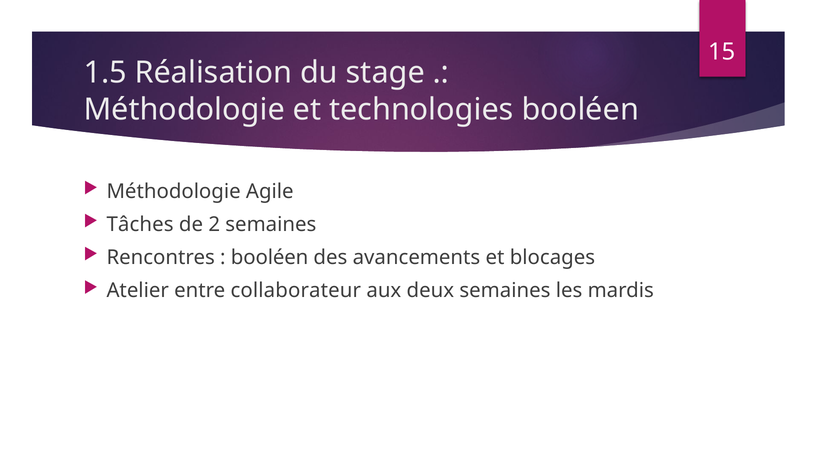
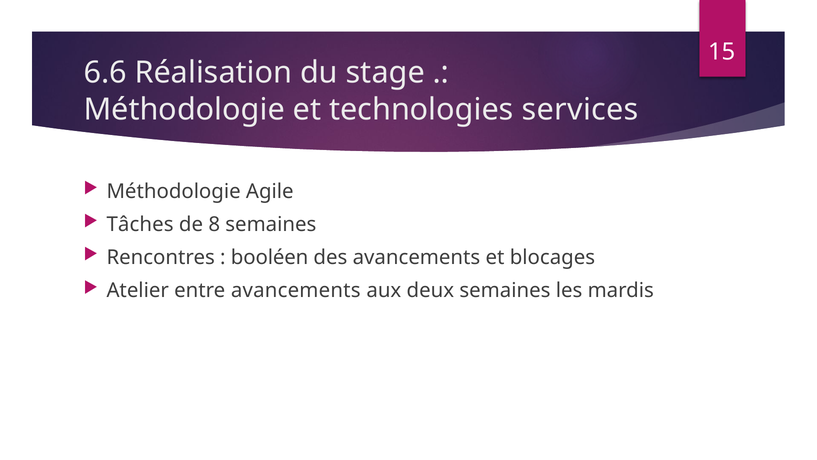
1.5: 1.5 -> 6.6 (105, 73)
technologies booléen: booléen -> services (580, 109)
2: 2 -> 8 (214, 224)
entre collaborateur: collaborateur -> avancements (296, 290)
